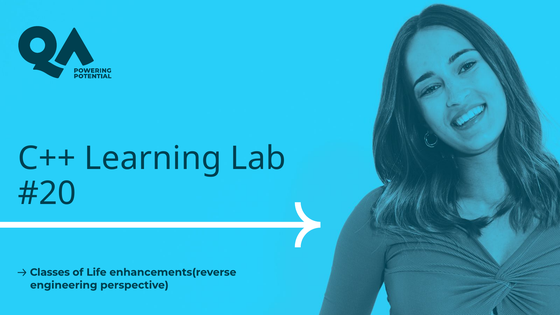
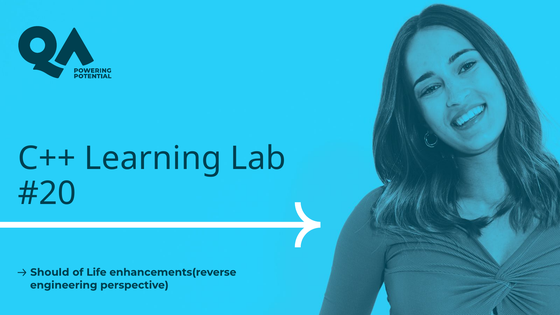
Classes: Classes -> Should (50, 272)
